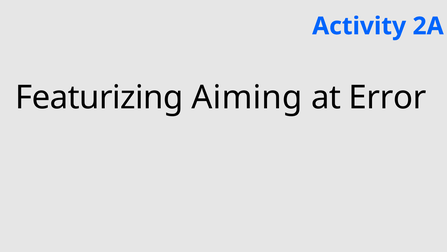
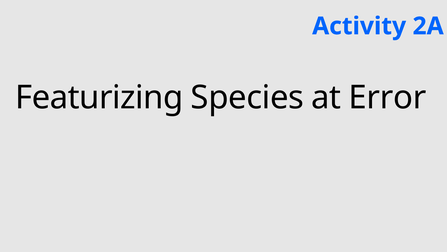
Aiming: Aiming -> Species (247, 97)
